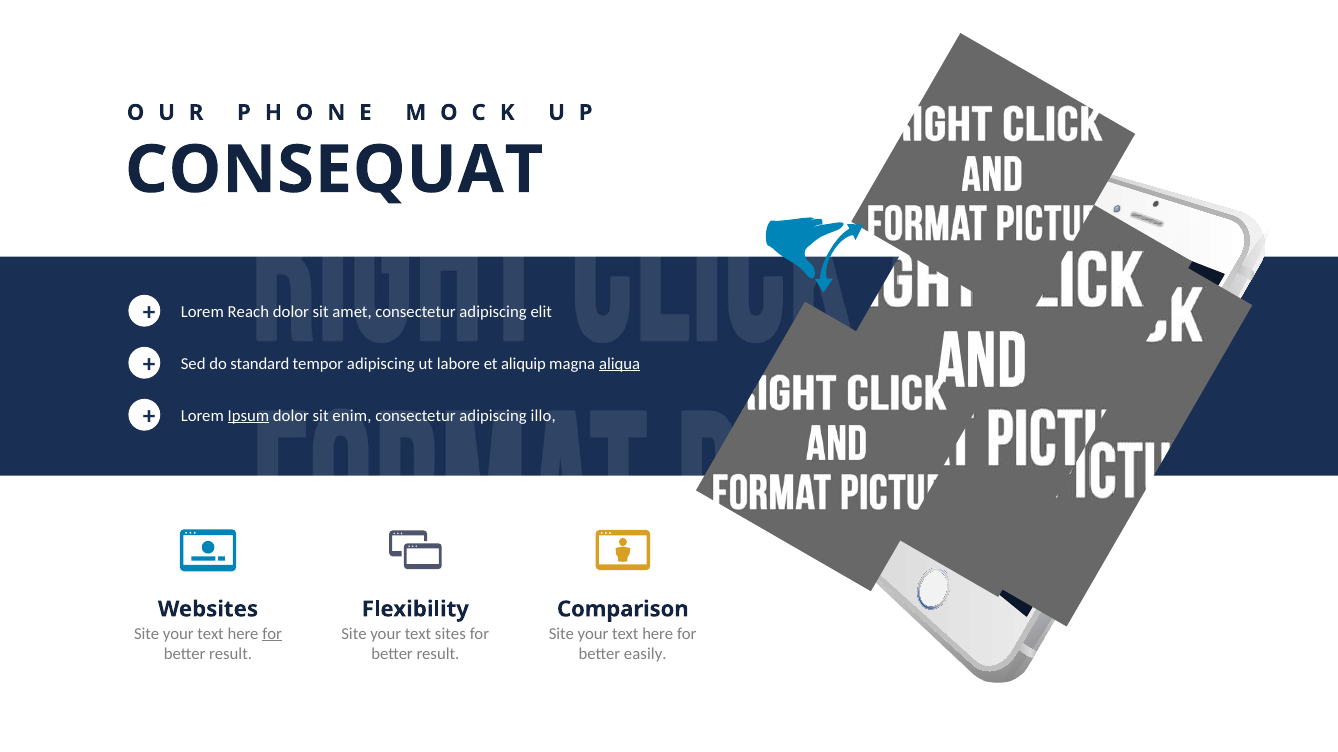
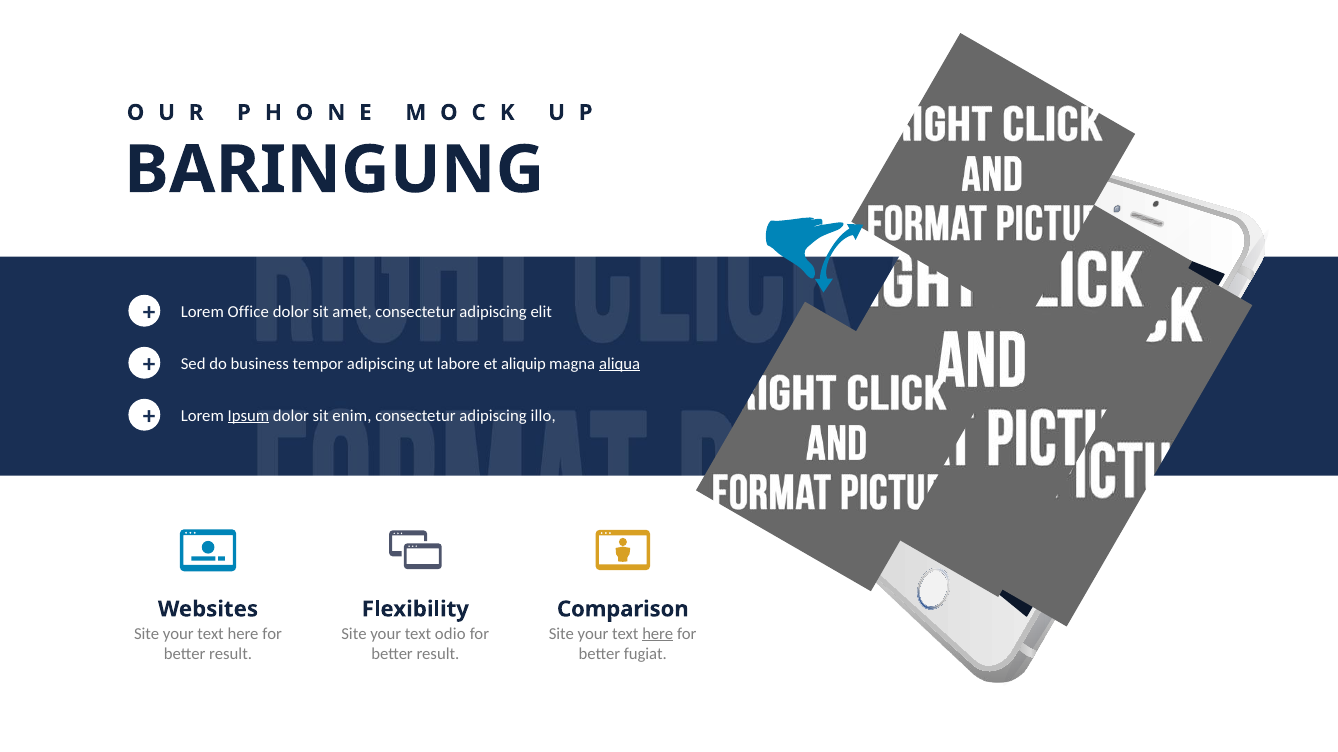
CONSEQUAT: CONSEQUAT -> BARINGUNG (334, 170)
Reach: Reach -> Office (248, 312)
standard: standard -> business (260, 364)
for underline: present -> none (272, 634)
sites: sites -> odio (450, 634)
here underline: none -> present (658, 634)
easily: easily -> fugiat (645, 654)
